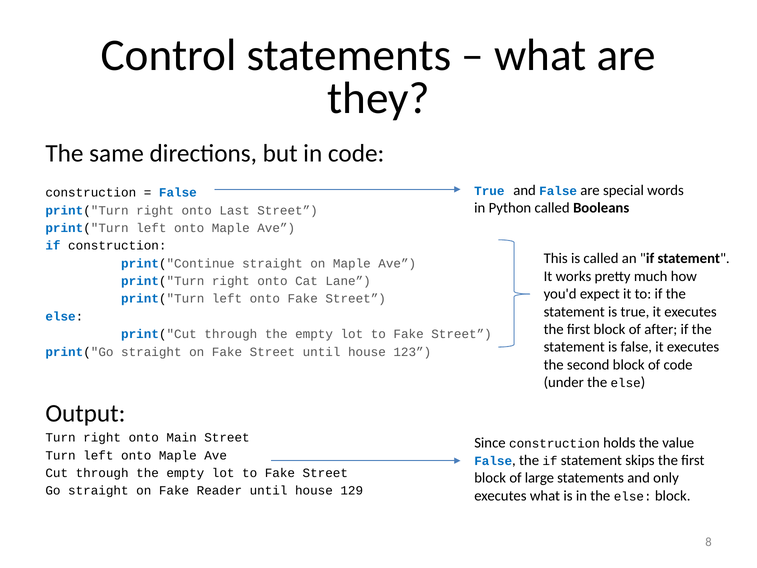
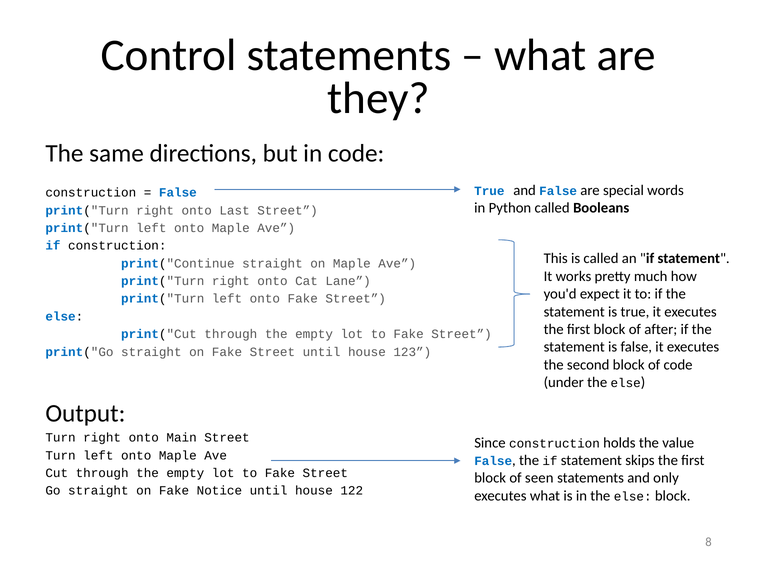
large: large -> seen (539, 478)
Reader: Reader -> Notice (219, 491)
129: 129 -> 122 (352, 491)
